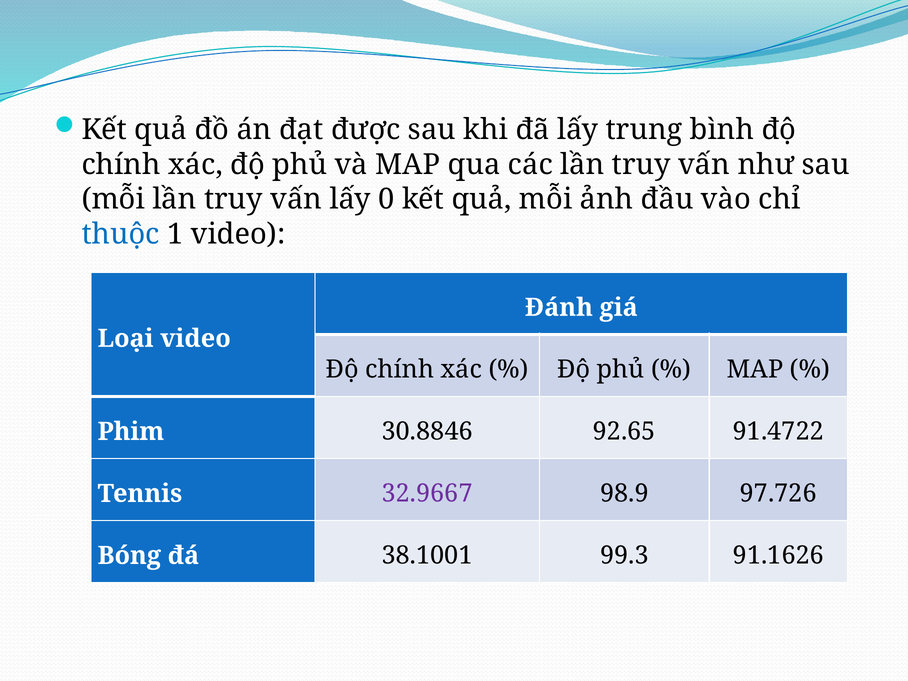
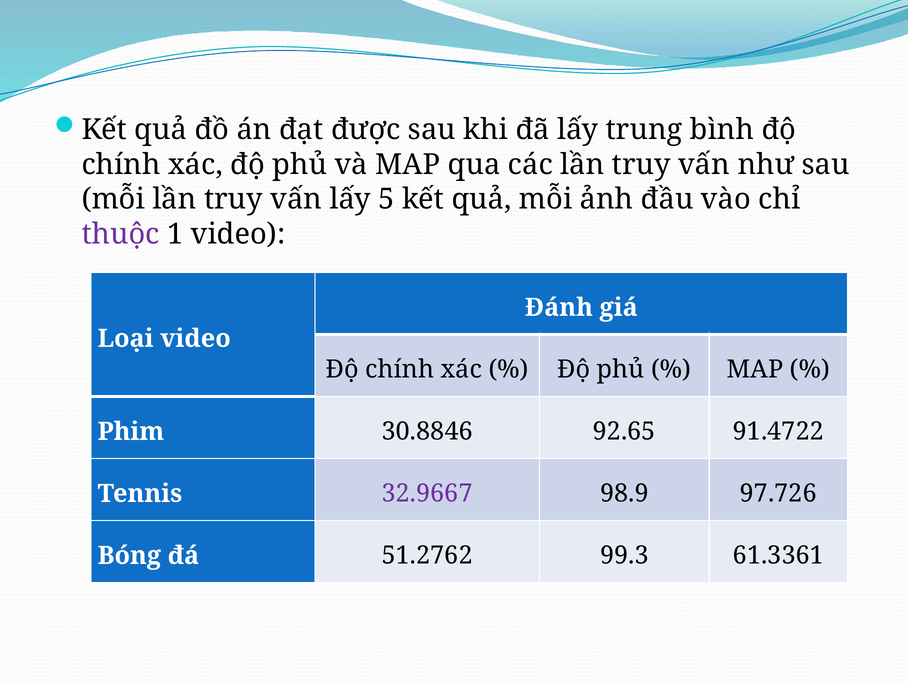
0: 0 -> 5 (386, 199)
thuộc colour: blue -> purple (121, 234)
38.1001: 38.1001 -> 51.2762 (427, 556)
91.1626: 91.1626 -> 61.3361 (778, 556)
